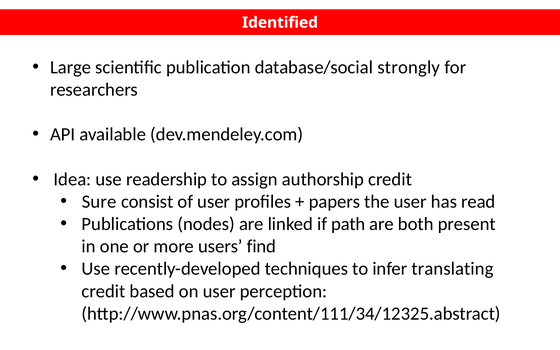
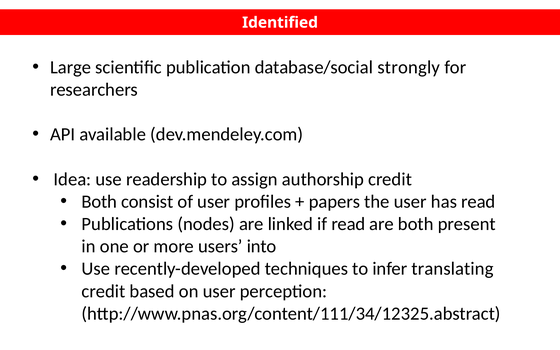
Sure: Sure -> Both (99, 202)
if path: path -> read (348, 224)
find: find -> into (262, 246)
